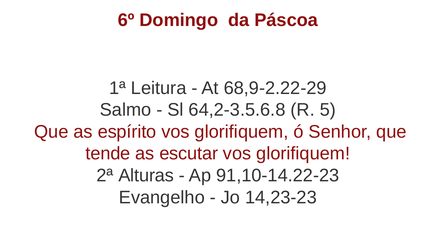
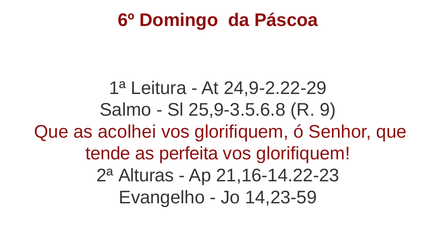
68,9-2.22-29: 68,9-2.22-29 -> 24,9-2.22-29 (275, 88)
64,2-3.5.6.8: 64,2-3.5.6.8 -> 25,9-3.5.6.8 (237, 110)
5: 5 -> 9 (328, 110)
espírito: espírito -> acolhei (127, 131)
escutar: escutar -> perfeita (189, 153)
91,10-14.22-23: 91,10-14.22-23 -> 21,16-14.22-23 (278, 175)
14,23-23: 14,23-23 -> 14,23-59 (281, 197)
